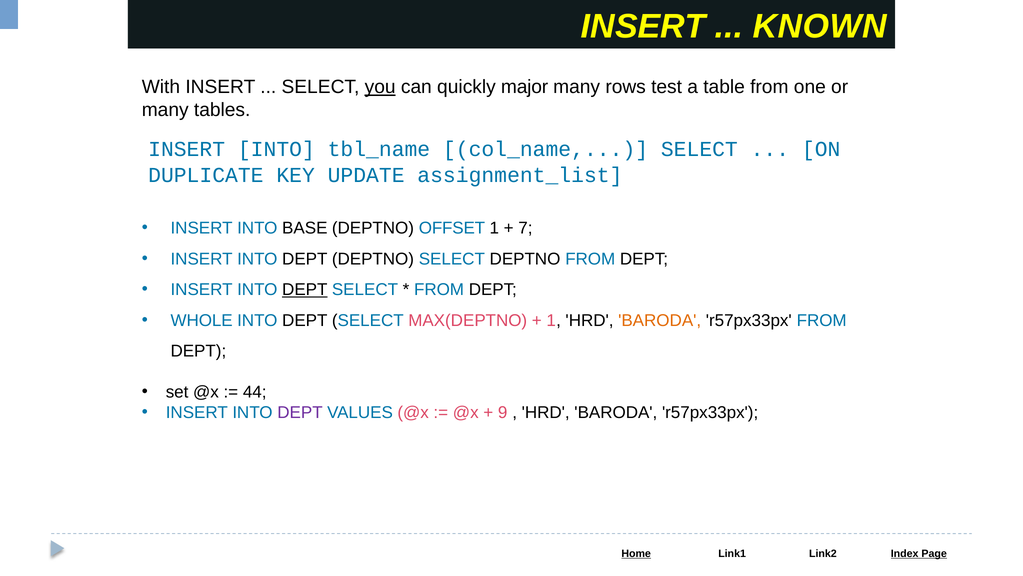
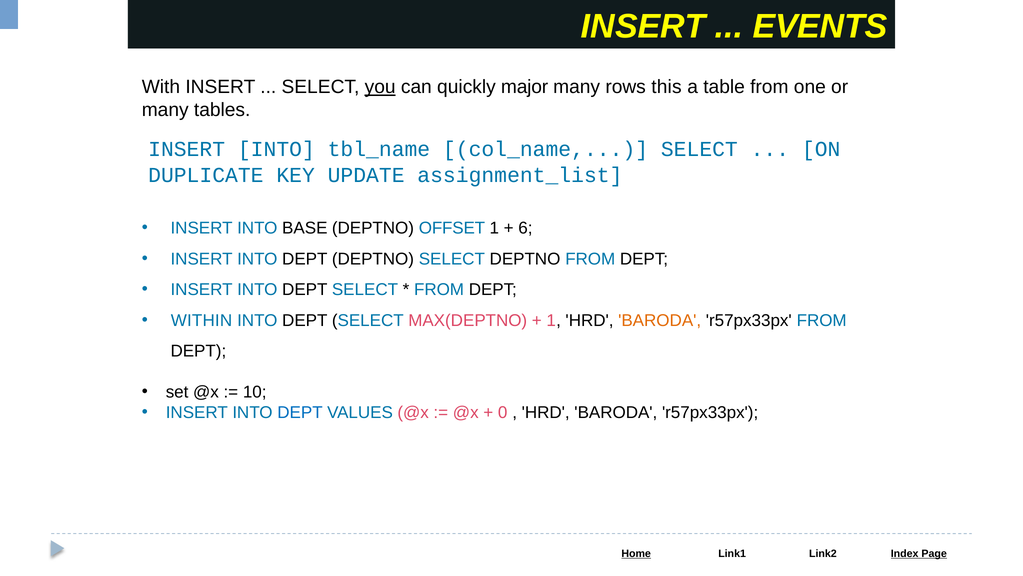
KNOWN: KNOWN -> EVENTS (820, 27)
test: test -> this (666, 87)
7: 7 -> 6 (525, 228)
DEPT underline: present -> none (305, 289)
WHOLE: WHOLE -> WITHIN (202, 320)
44: 44 -> 10 (255, 392)
DEPT colour: purple -> blue (300, 412)
9: 9 -> 0 (503, 412)
